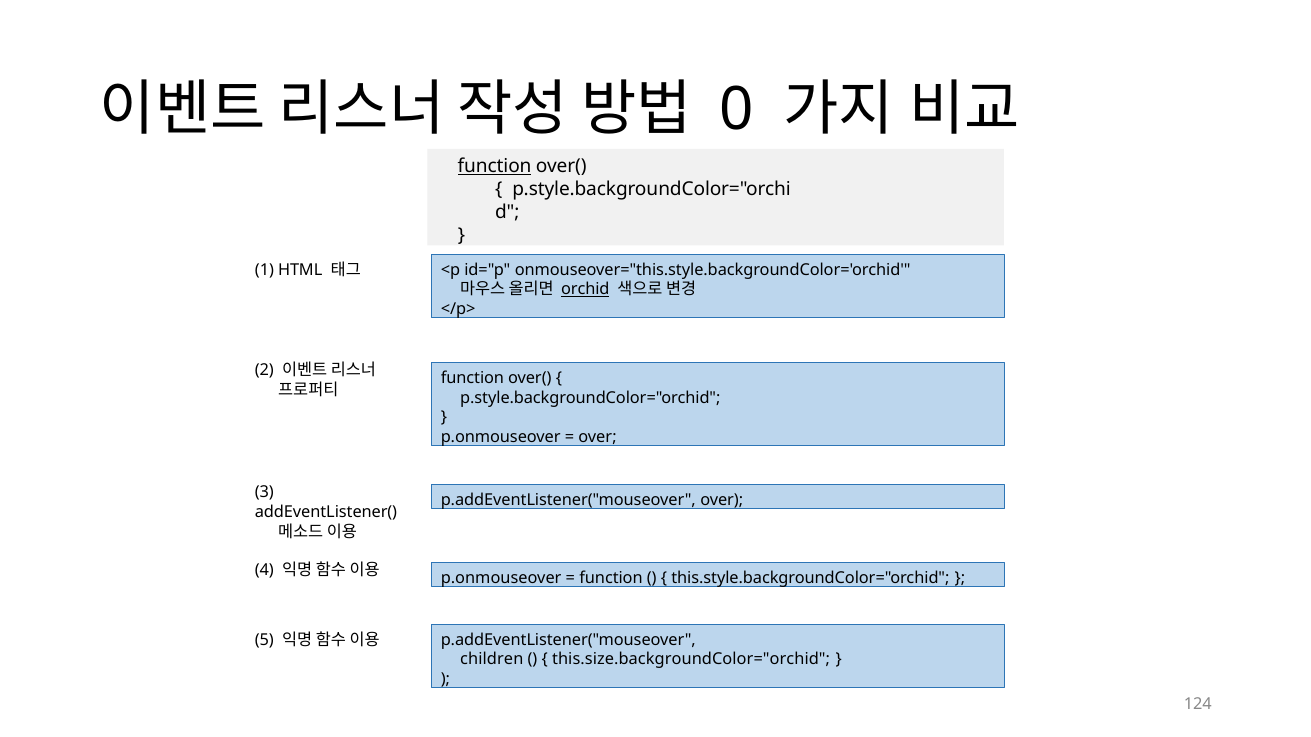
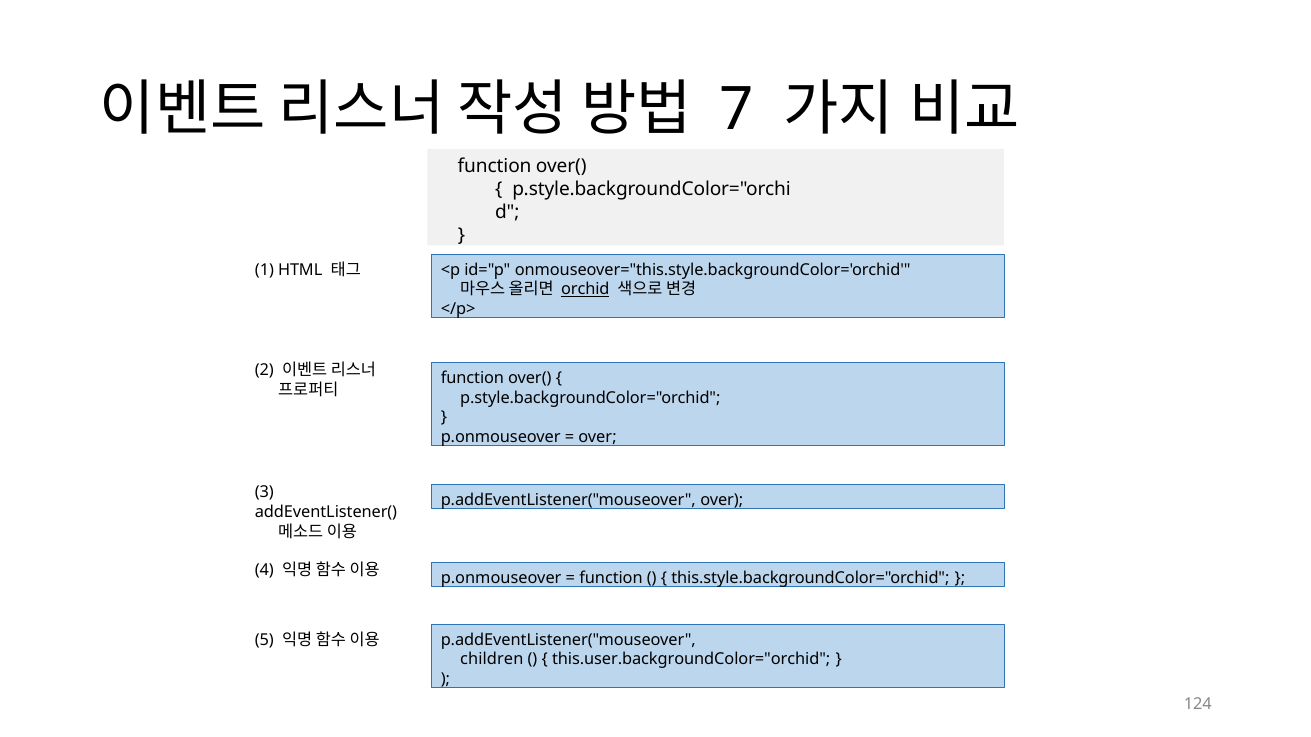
0: 0 -> 7 (737, 110)
function underline: present -> none (495, 167)
this.size.backgroundColor="orchid: this.size.backgroundColor="orchid -> this.user.backgroundColor="orchid (691, 660)
